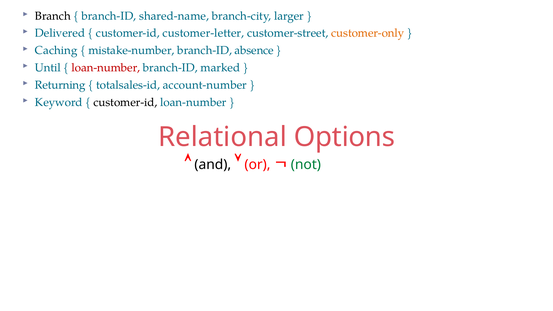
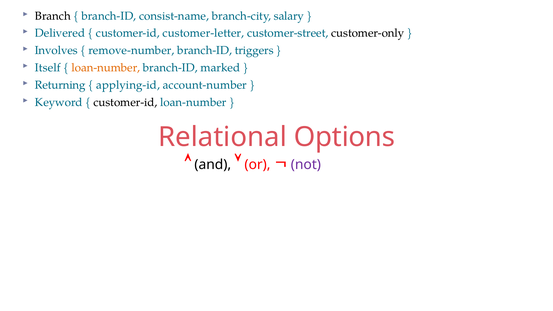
shared-name: shared-name -> consist-name (174, 16)
larger: larger -> salary (289, 16)
customer-only colour: orange -> black (368, 33)
Caching: Caching -> Involves (56, 50)
mistake-number: mistake-number -> remove-number (131, 50)
absence: absence -> triggers (254, 50)
Until: Until -> Itself (48, 68)
loan-number colour: red -> orange (106, 68)
totalsales-id: totalsales-id -> applying-id (128, 85)
not colour: green -> purple (306, 165)
